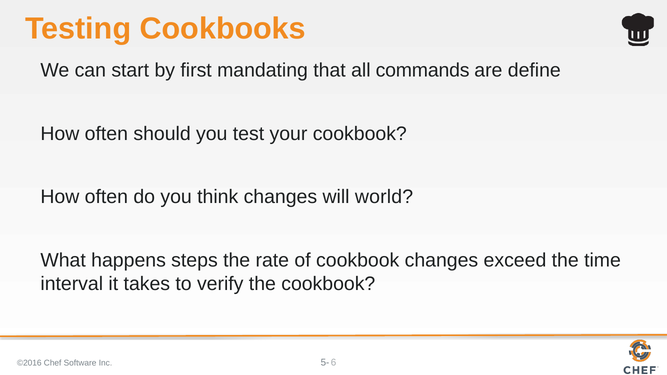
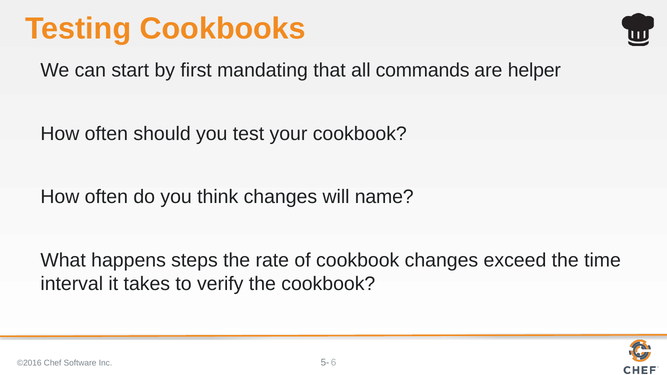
define: define -> helper (534, 70)
world: world -> name (384, 197)
